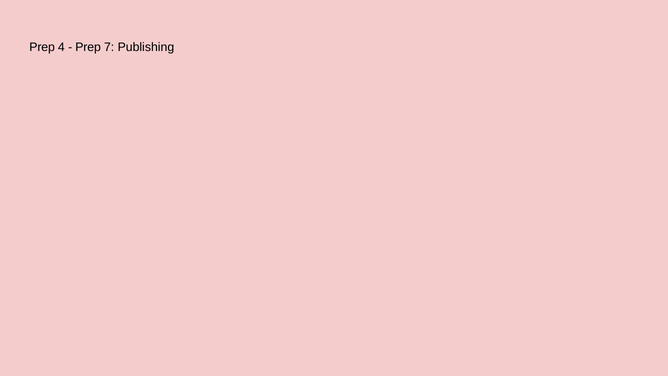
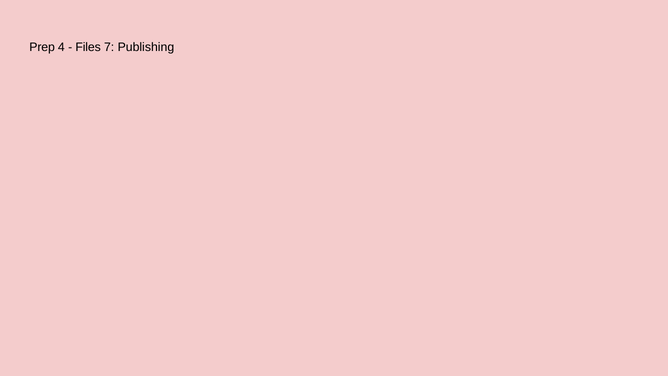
Prep: Prep -> Files (88, 47)
